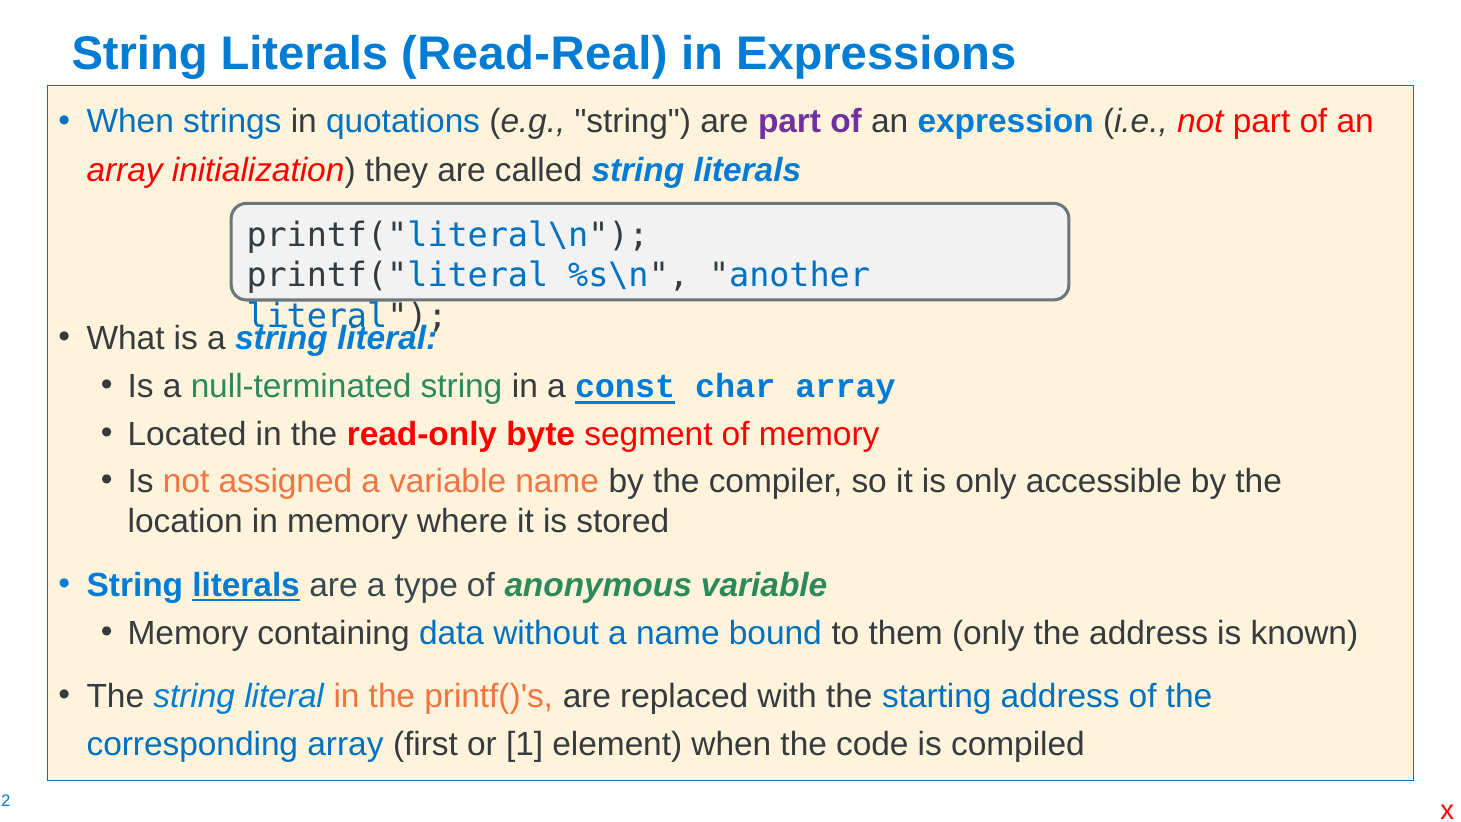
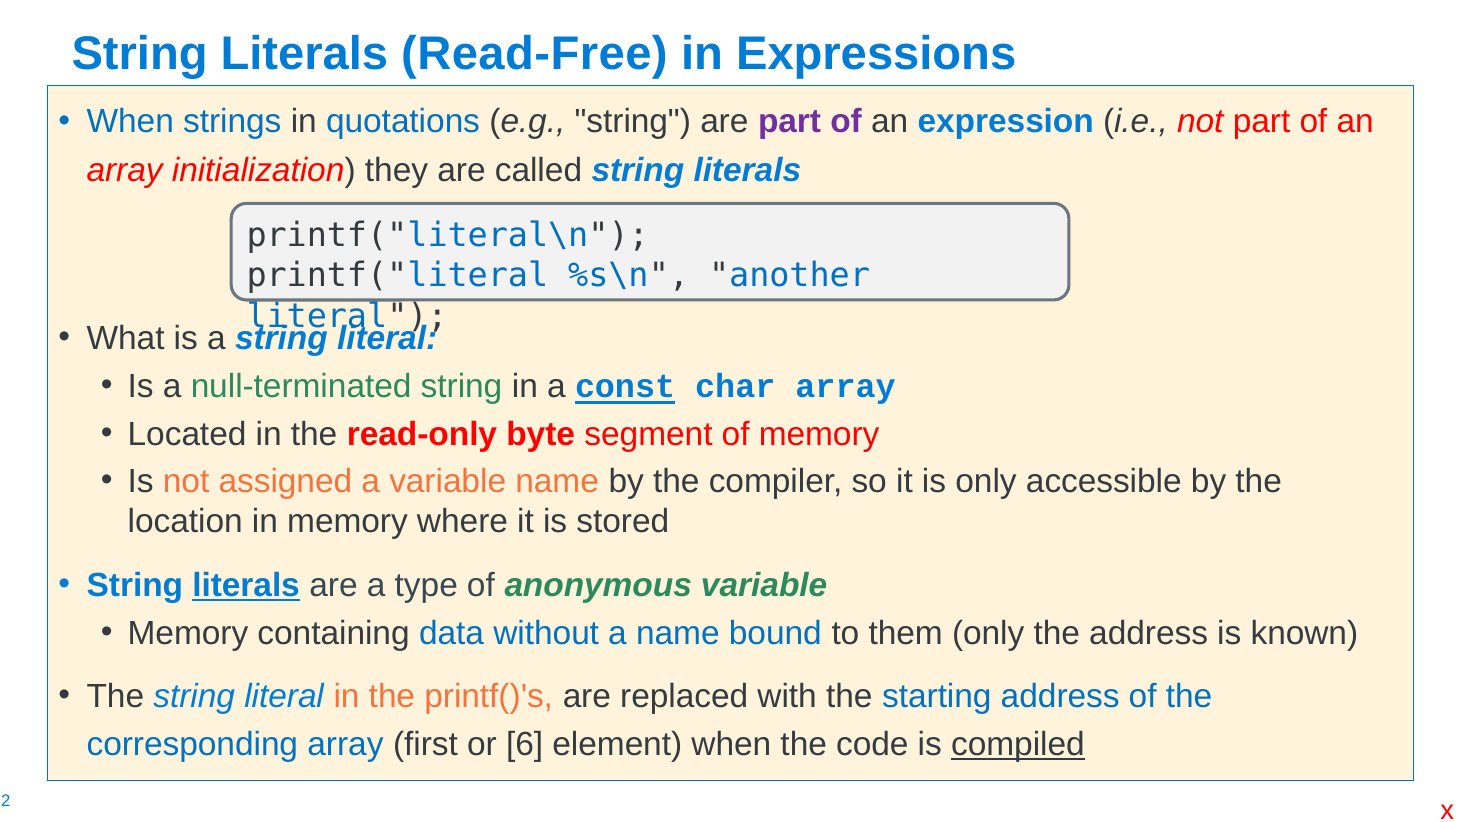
Read-Real: Read-Real -> Read-Free (534, 54)
1: 1 -> 6 (525, 745)
compiled underline: none -> present (1018, 745)
